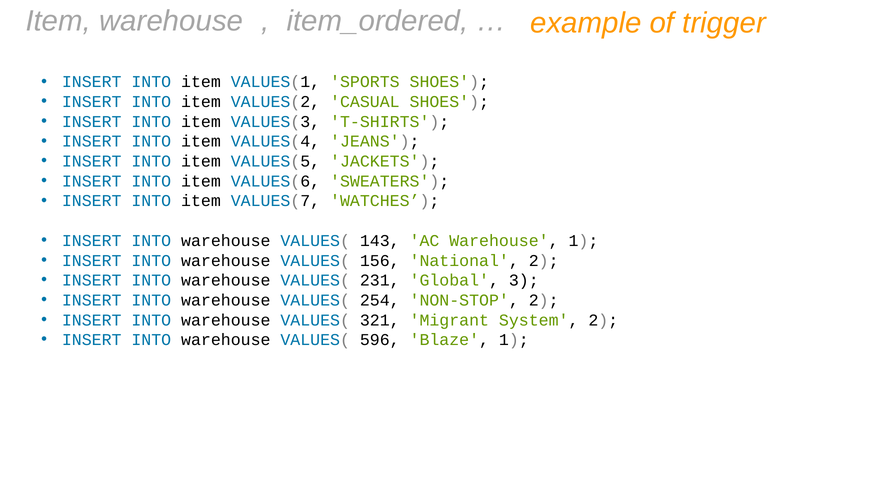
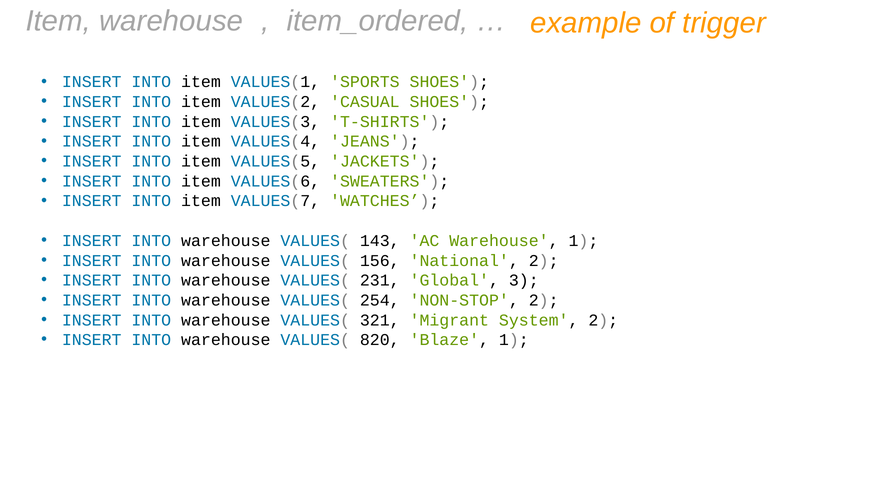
596: 596 -> 820 (380, 340)
